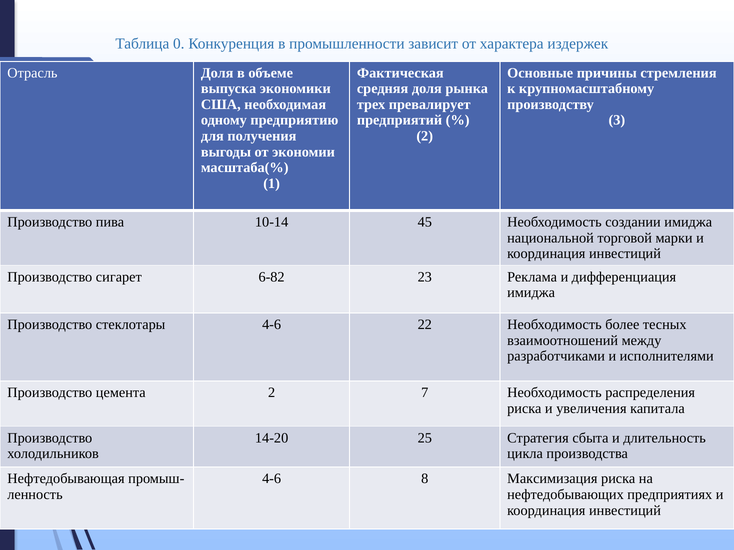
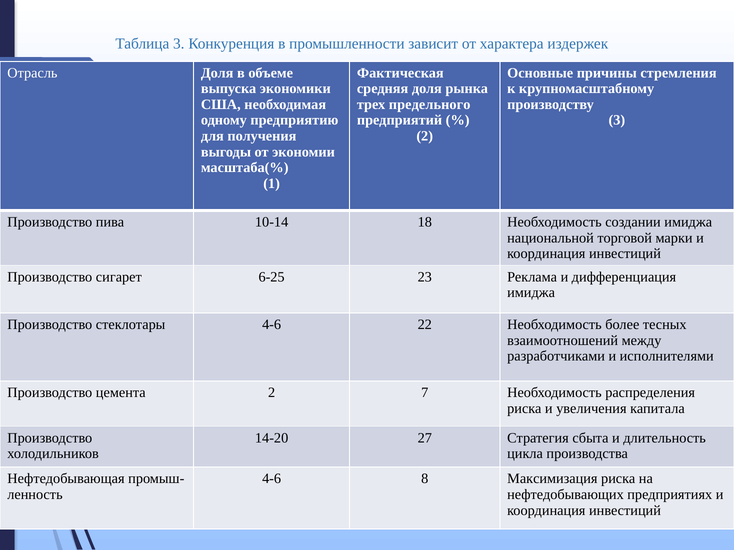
Таблица 0: 0 -> 3 (179, 44)
превалирует: превалирует -> предельного (430, 105)
45: 45 -> 18 (425, 222)
6-82: 6-82 -> 6-25 (272, 277)
25: 25 -> 27 (425, 438)
